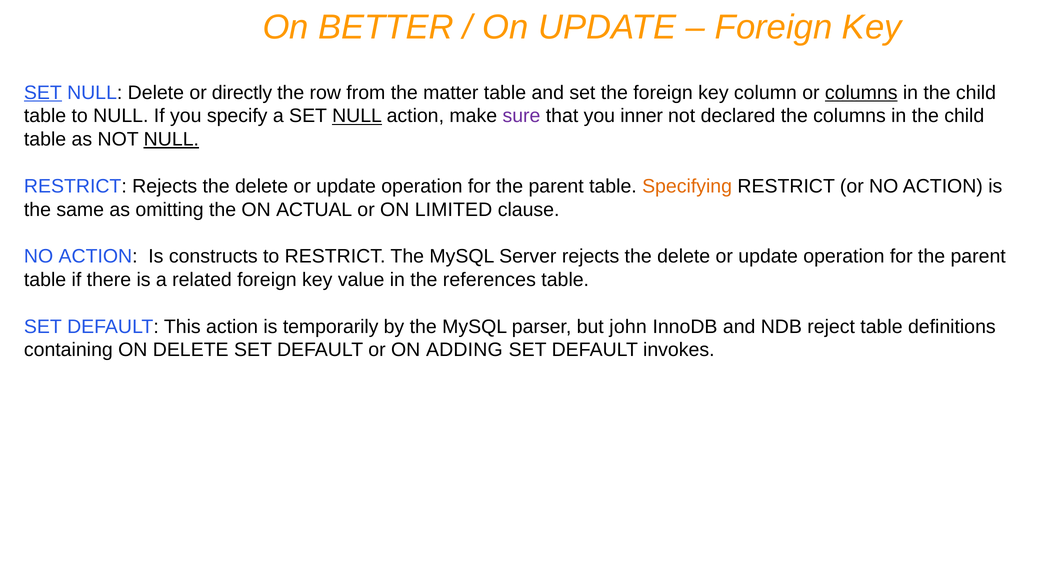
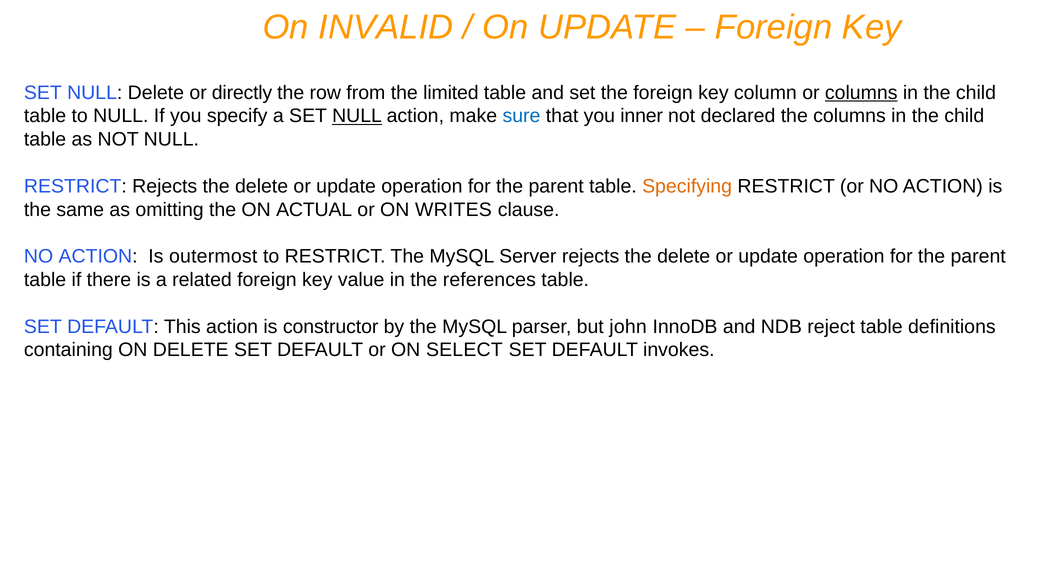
BETTER: BETTER -> INVALID (386, 27)
SET underline: present -> none (43, 93)
matter: matter -> limited (451, 93)
sure colour: purple -> blue (521, 116)
NULL underline: present -> none (171, 139)
LIMITED: LIMITED -> WRITES (453, 210)
constructs: constructs -> outermost (213, 256)
temporarily: temporarily -> constructor (331, 327)
ADDING: ADDING -> SELECT (464, 350)
